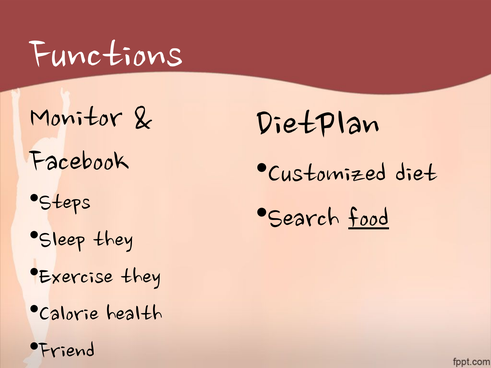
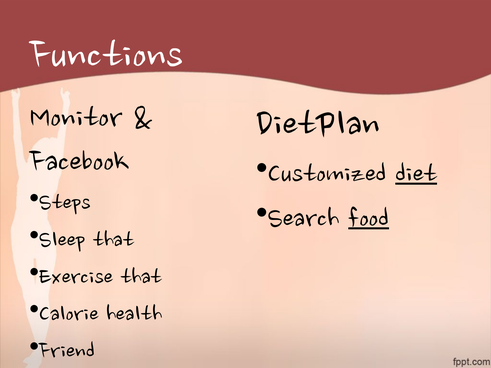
diet underline: none -> present (416, 170)
Sleep they: they -> that (113, 236)
Exercise they: they -> that (141, 274)
